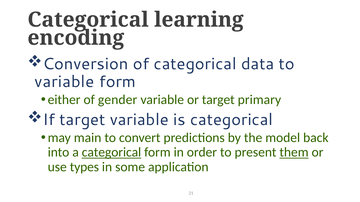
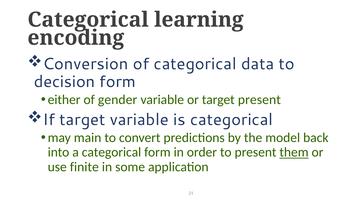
variable: variable -> decision (65, 82)
target primary: primary -> present (259, 100)
categorical underline: present -> none (112, 153)
types: types -> finite (84, 167)
